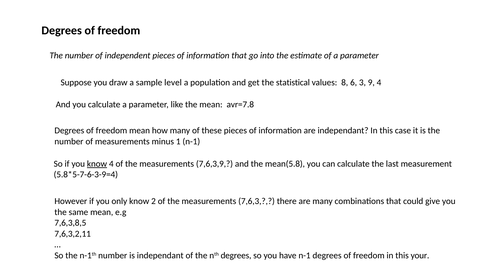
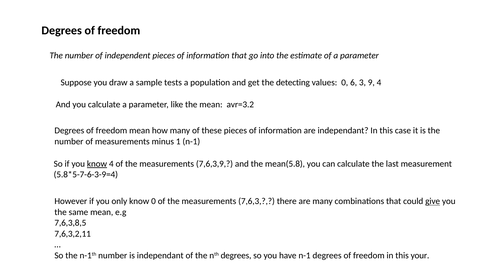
level: level -> tests (173, 83)
statistical: statistical -> detecting (293, 83)
values 8: 8 -> 0 (345, 83)
avr=7.8: avr=7.8 -> avr=3.2 (240, 104)
know 2: 2 -> 0 (154, 201)
give underline: none -> present (433, 201)
